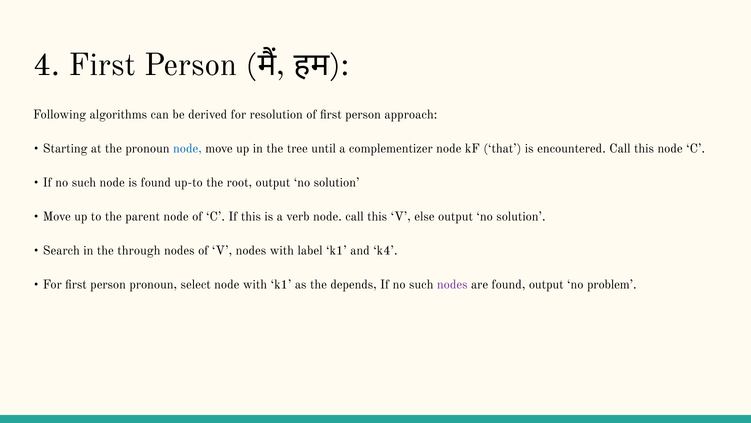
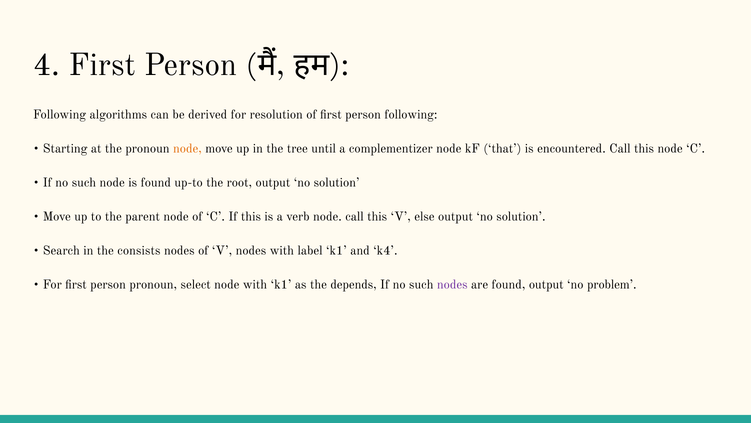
person approach: approach -> following (411, 114)
node colour: blue -> orange (187, 148)
through: through -> consists (139, 250)
